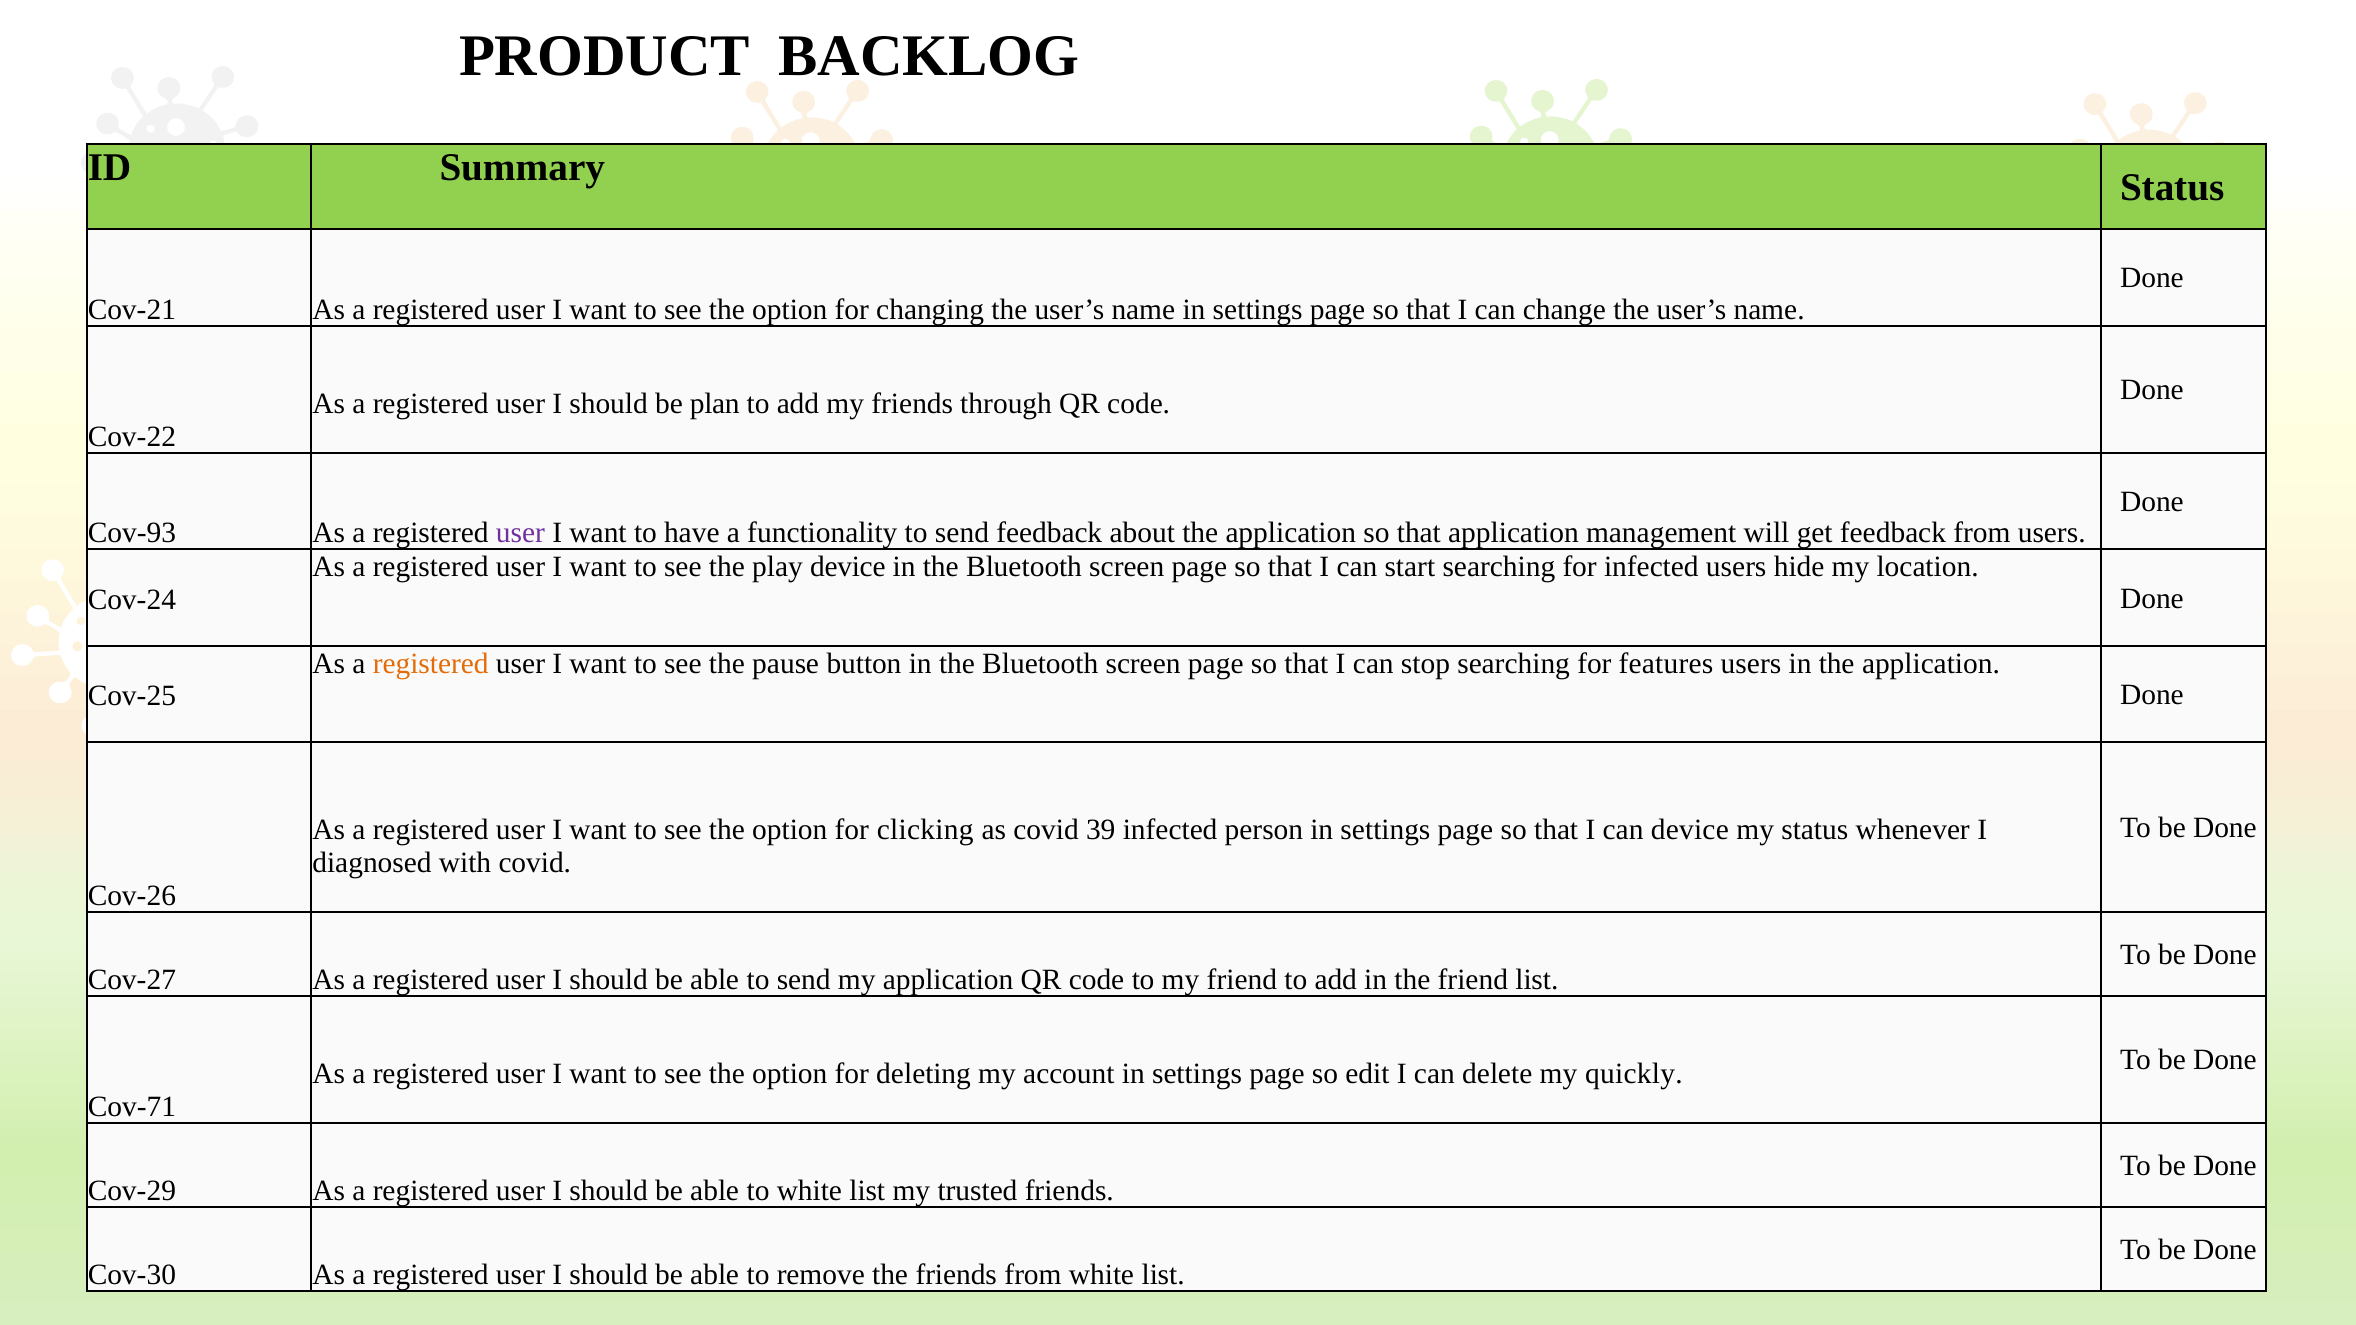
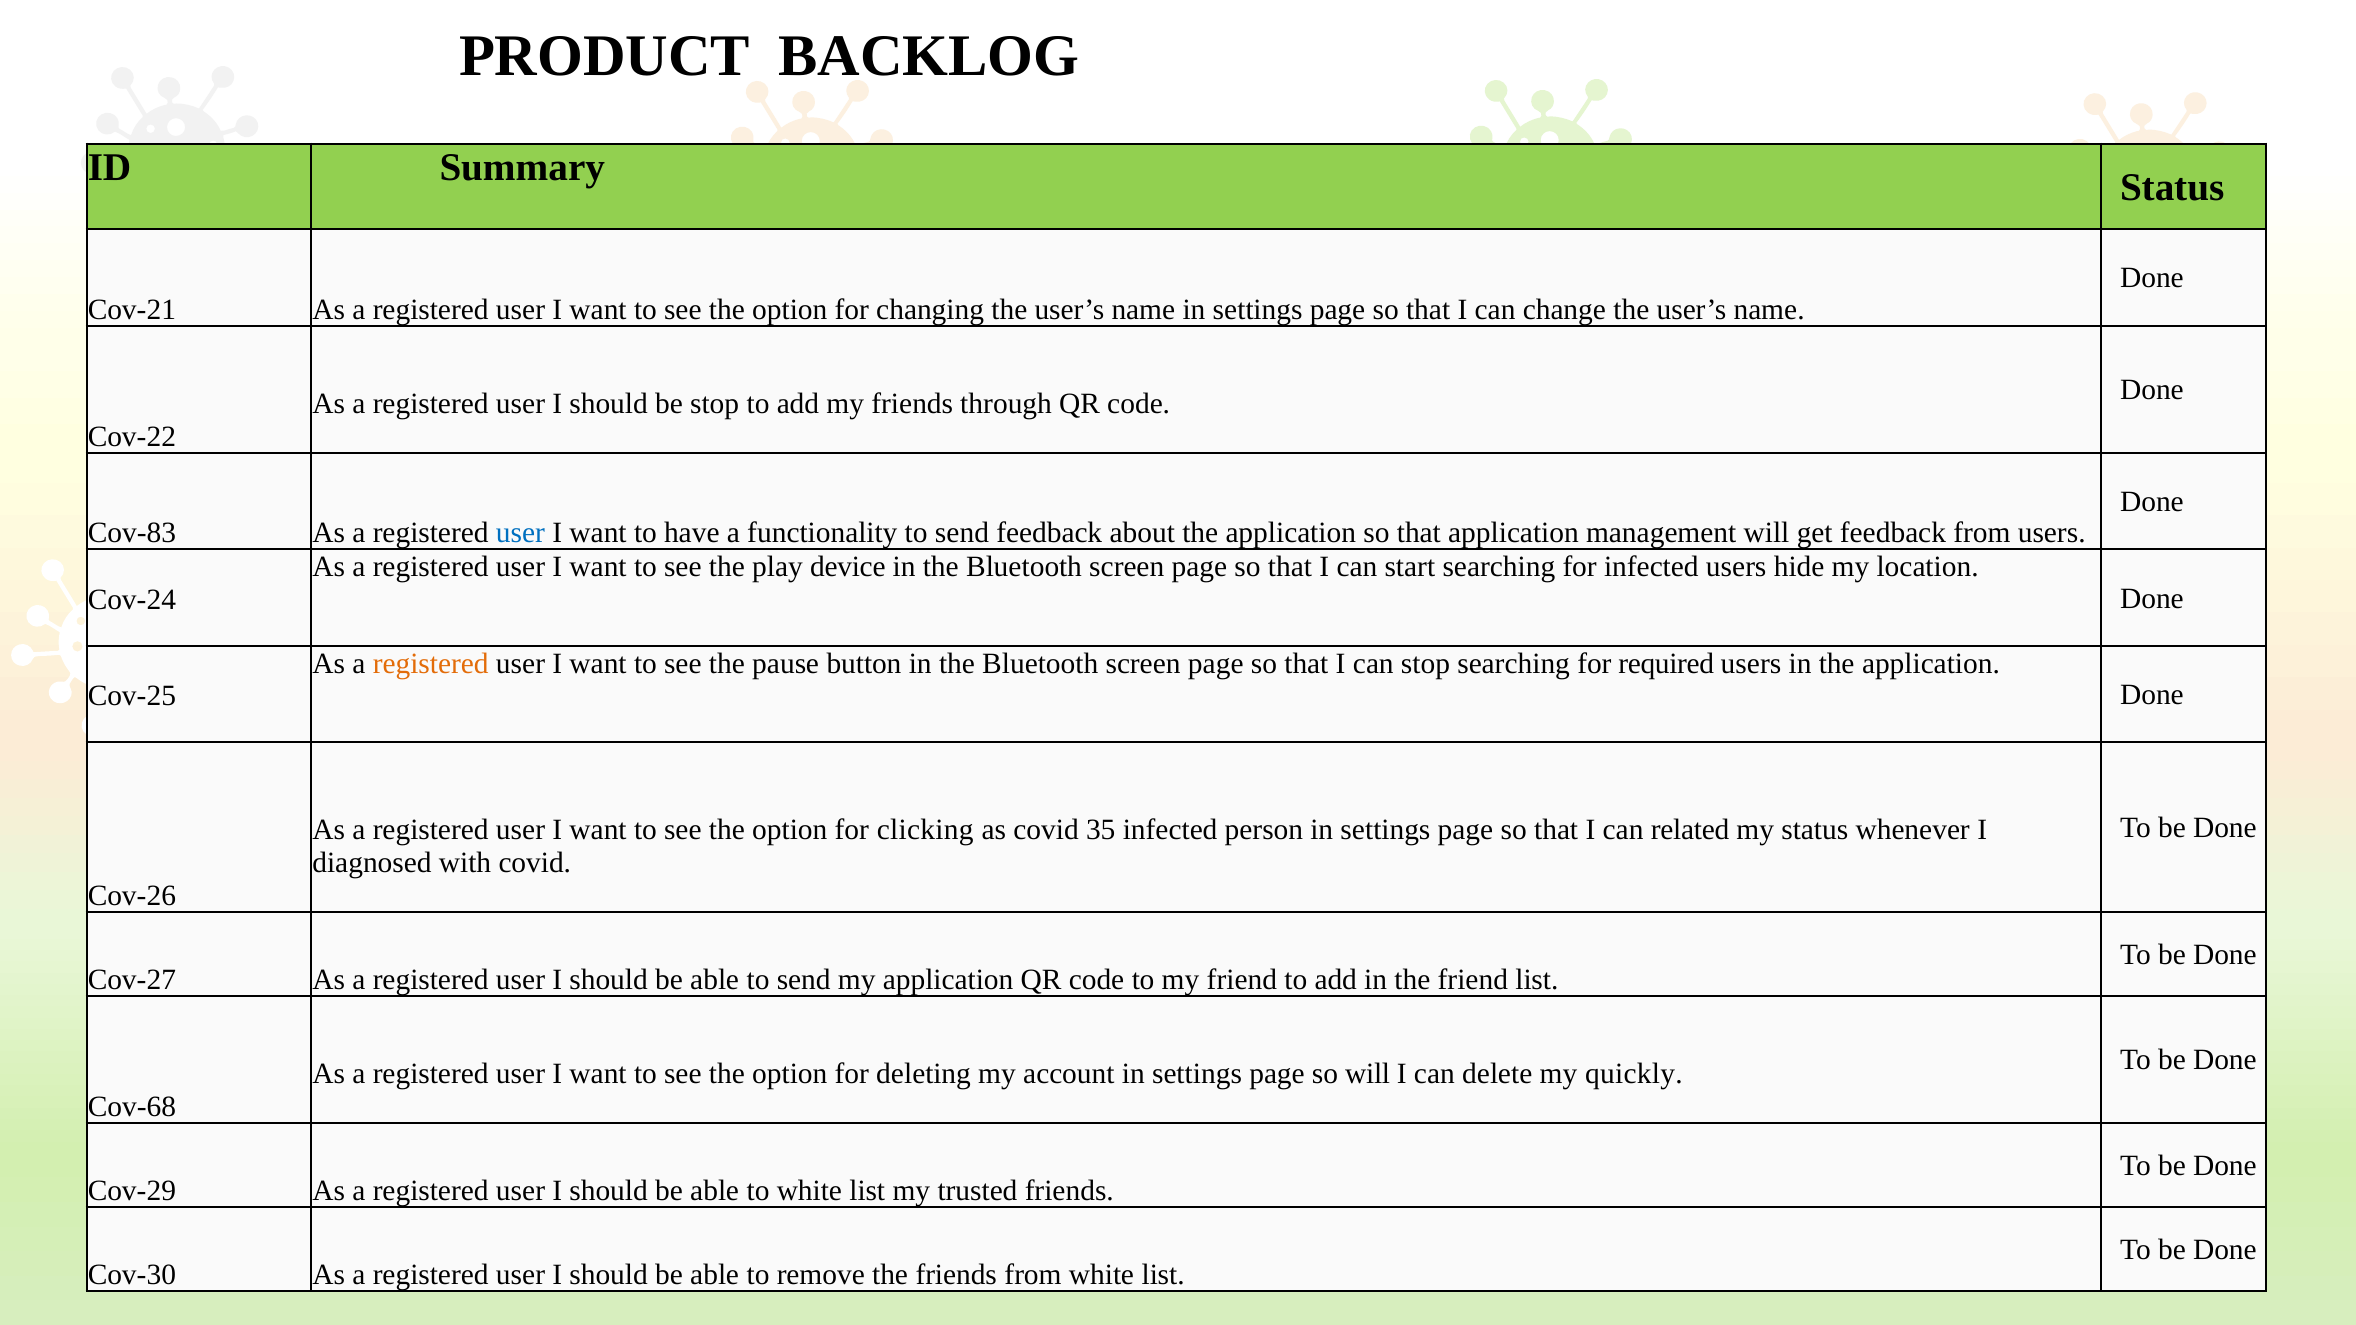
be plan: plan -> stop (715, 404)
Cov-93: Cov-93 -> Cov-83 (132, 533)
user colour: purple -> blue (520, 533)
features: features -> required (1666, 664)
39: 39 -> 35 (1101, 830)
can device: device -> related (1690, 830)
so edit: edit -> will (1368, 1074)
Cov-71: Cov-71 -> Cov-68 (132, 1107)
